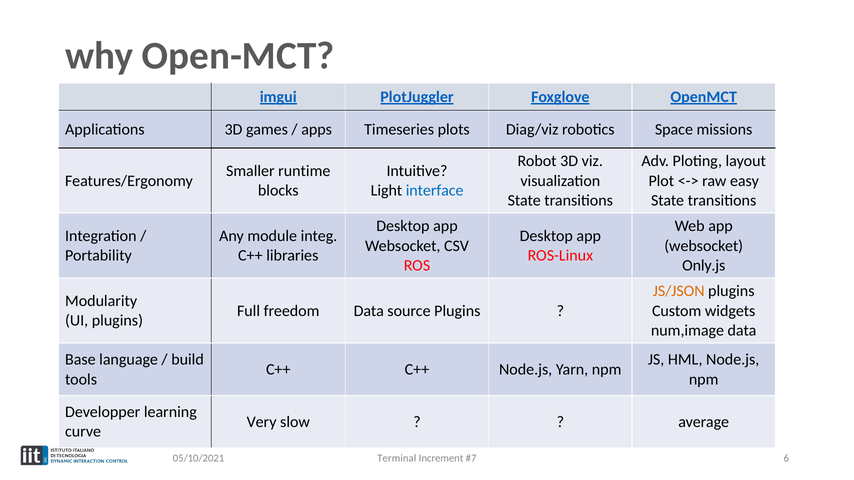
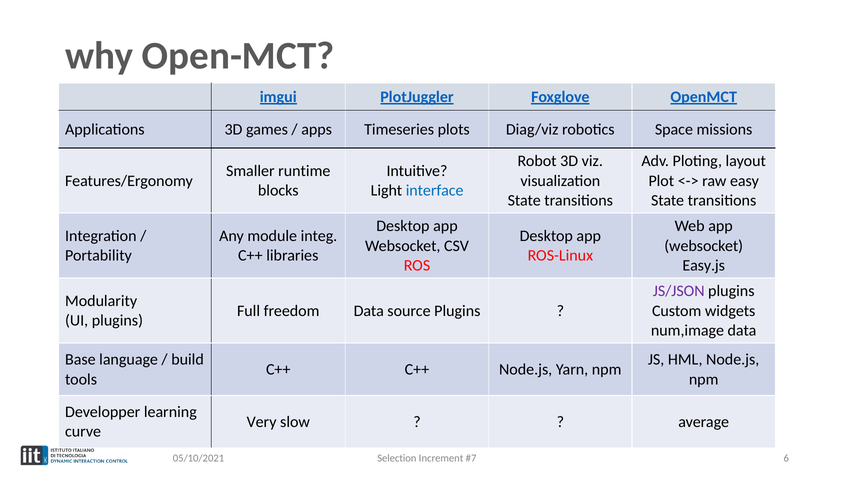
Only.js: Only.js -> Easy.js (704, 265)
JS/JSON colour: orange -> purple (679, 291)
Terminal: Terminal -> Selection (397, 459)
